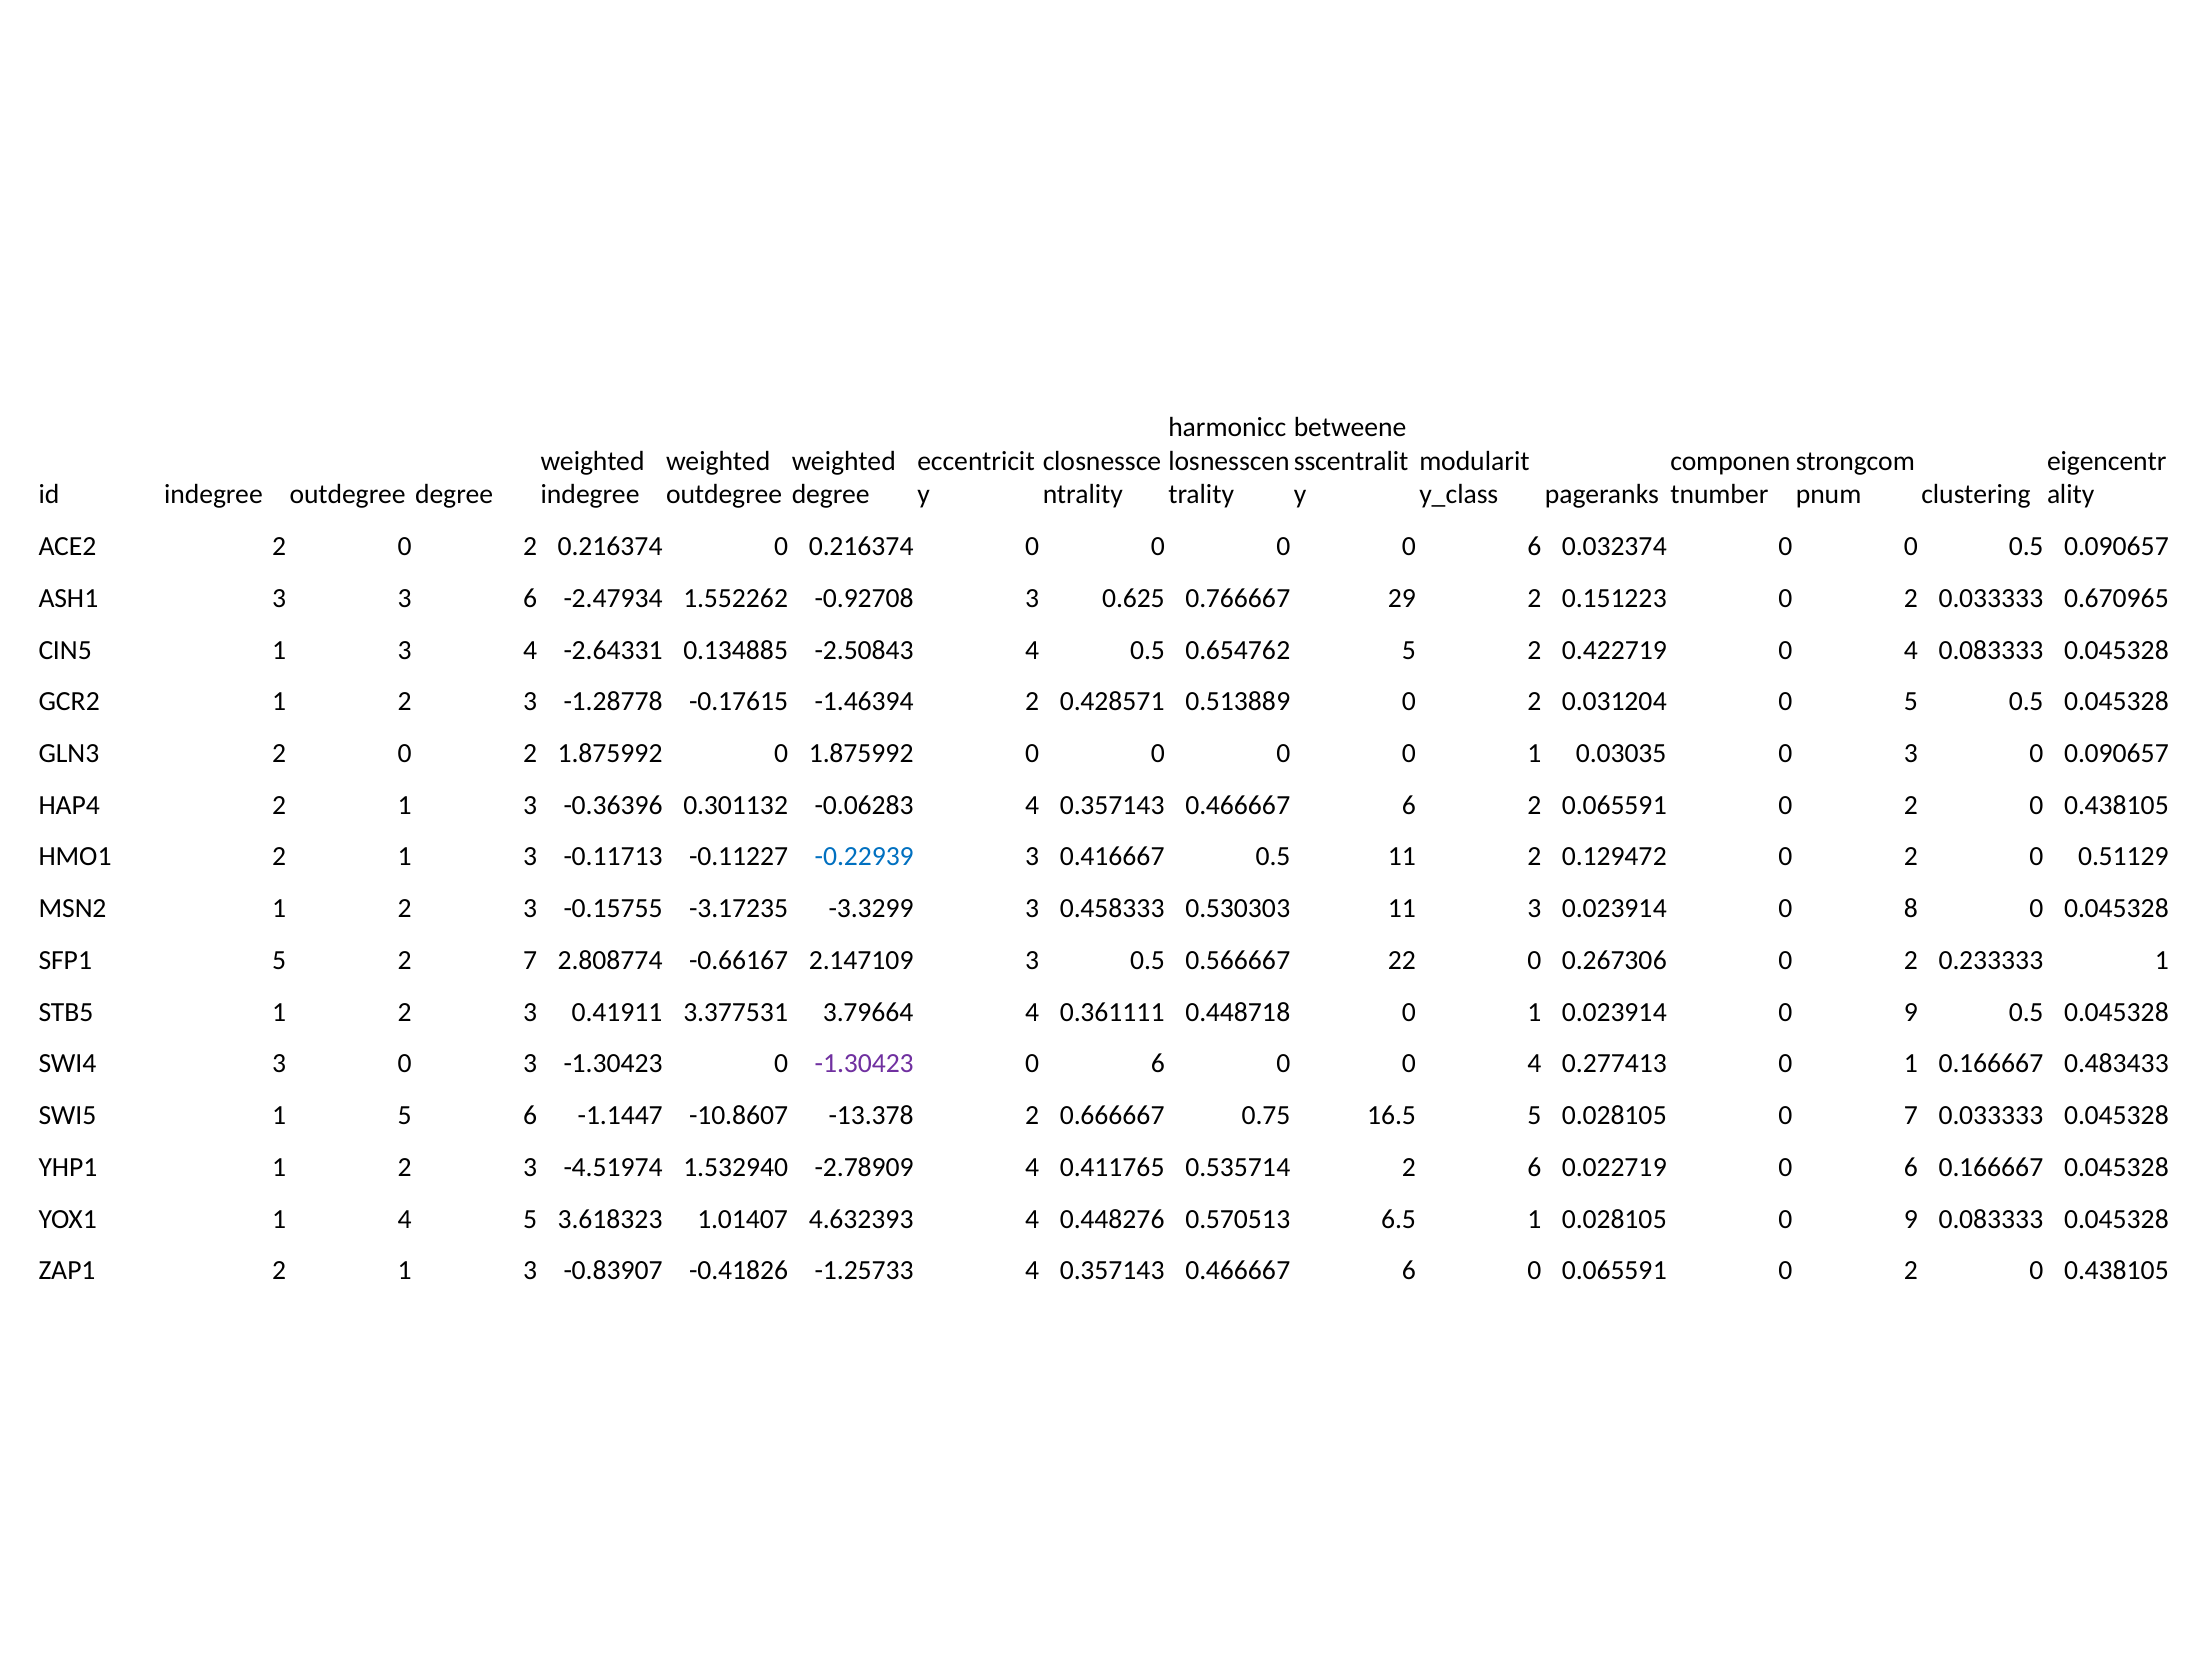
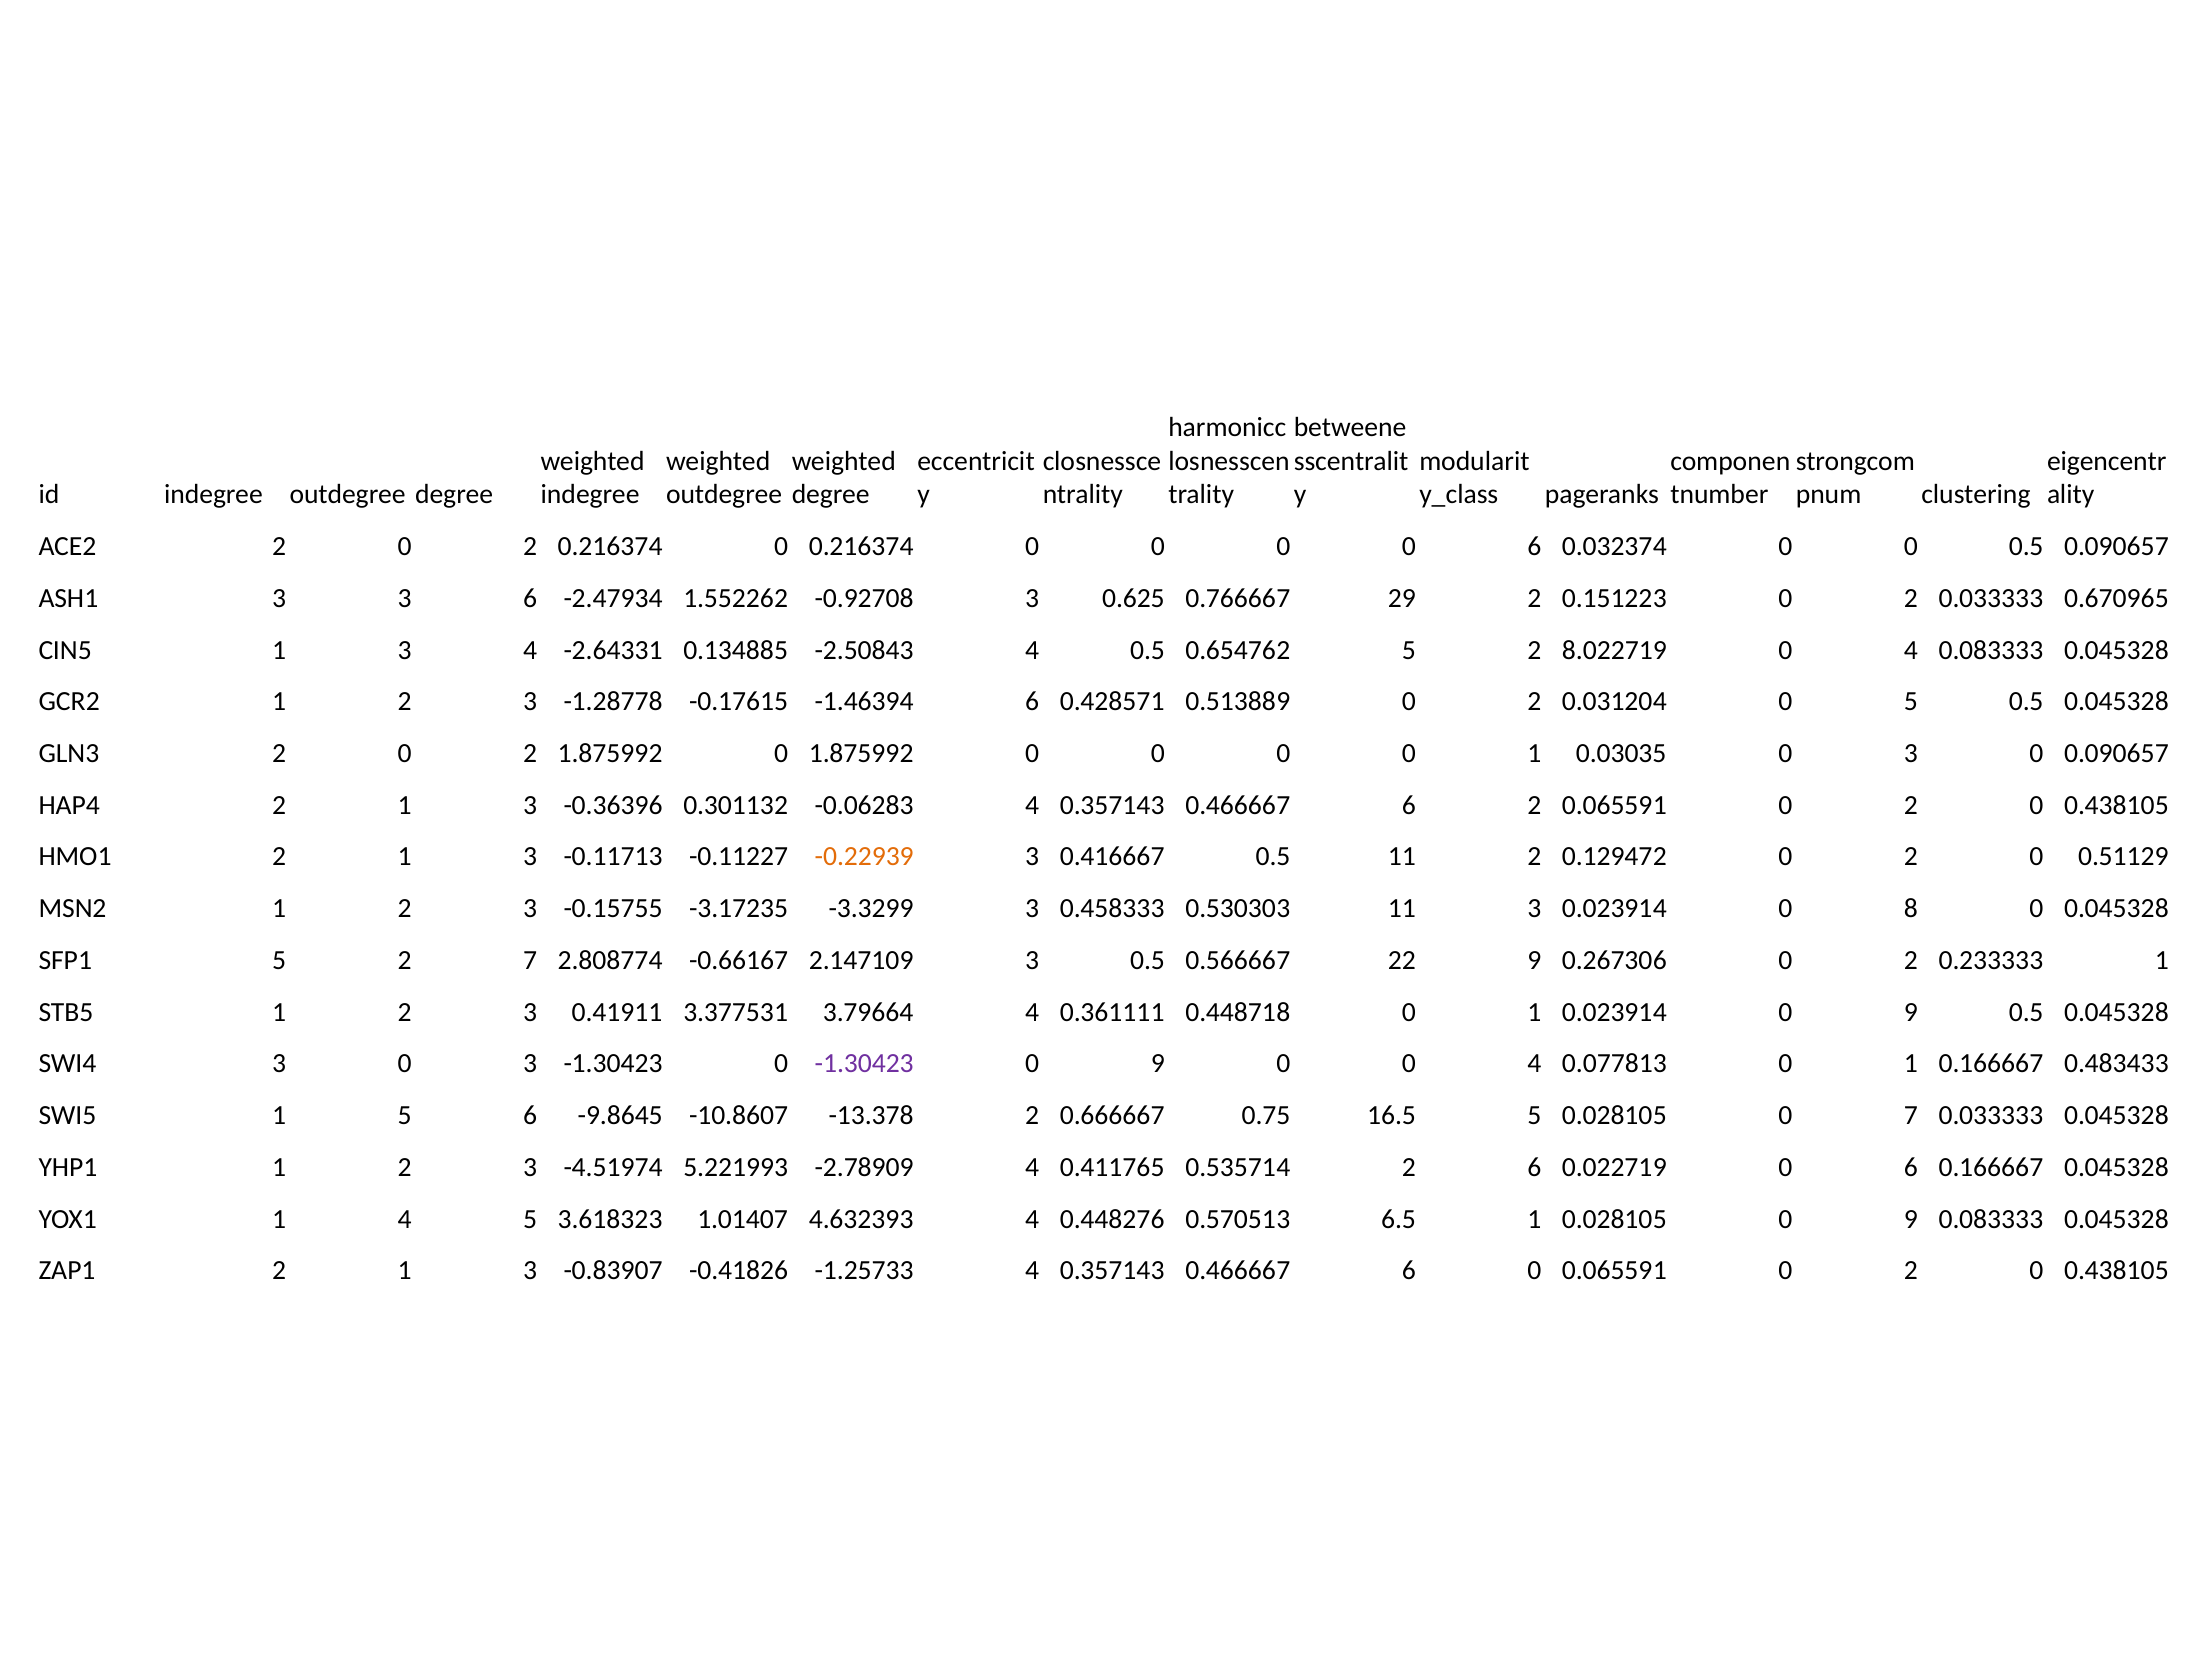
0.422719: 0.422719 -> 8.022719 (1614, 650)
-1.46394 2: 2 -> 6 (1032, 702)
-0.22939 colour: blue -> orange (864, 857)
22 0: 0 -> 9 (1534, 960)
6: 6 -> 9 (1158, 1064)
0.277413: 0.277413 -> 0.077813 (1614, 1064)
-1.1447: -1.1447 -> -9.8645 (620, 1115)
1.532940: 1.532940 -> 5.221993 (736, 1167)
